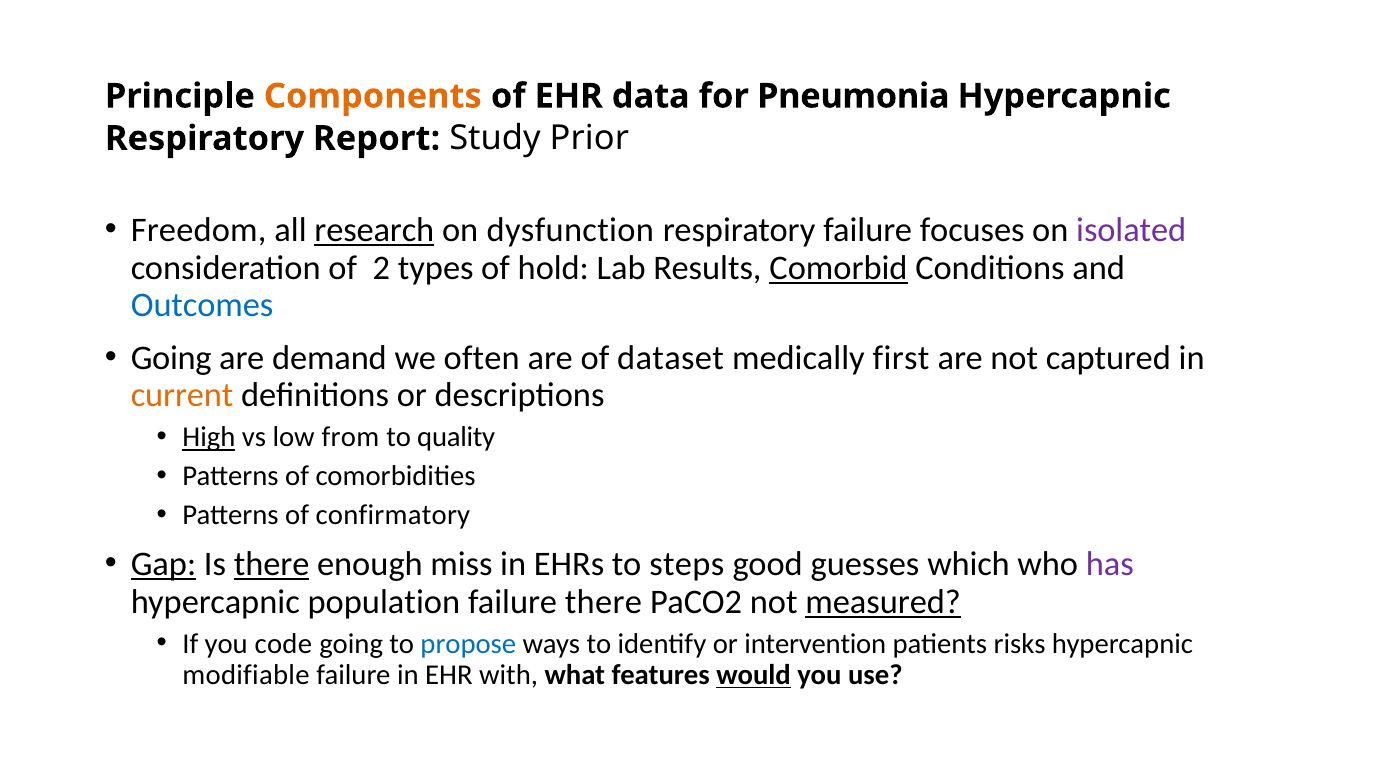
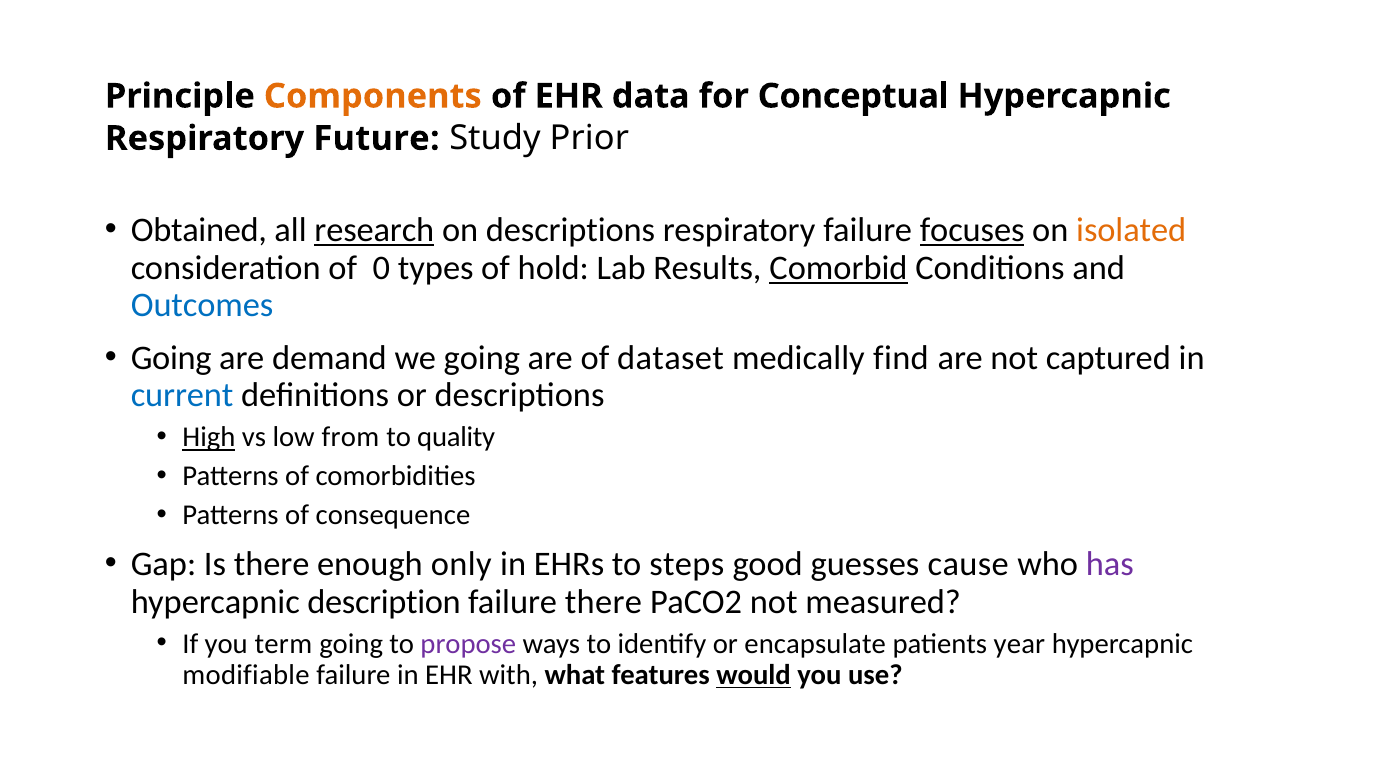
Pneumonia: Pneumonia -> Conceptual (853, 96)
Report: Report -> Future (377, 139)
Freedom: Freedom -> Obtained (199, 230)
on dysfunction: dysfunction -> descriptions (571, 230)
focuses underline: none -> present (972, 230)
isolated colour: purple -> orange (1131, 230)
2: 2 -> 0 (381, 268)
we often: often -> going (482, 358)
first: first -> find (901, 358)
current colour: orange -> blue (182, 396)
confirmatory: confirmatory -> consequence (393, 515)
Gap underline: present -> none (164, 564)
there underline: present -> none (272, 564)
miss: miss -> only (461, 564)
which: which -> cause (968, 564)
population: population -> description (384, 602)
measured underline: present -> none (883, 602)
code: code -> term (283, 644)
propose colour: blue -> purple (468, 644)
intervention: intervention -> encapsulate (815, 644)
risks: risks -> year (1019, 644)
